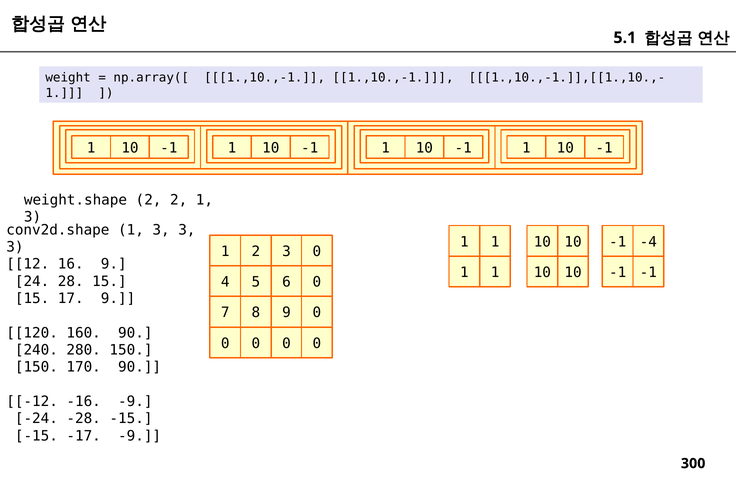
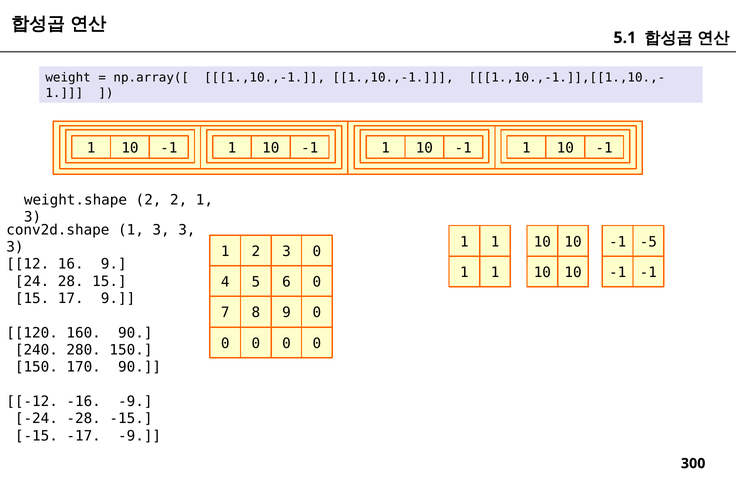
-4: -4 -> -5 (648, 242)
